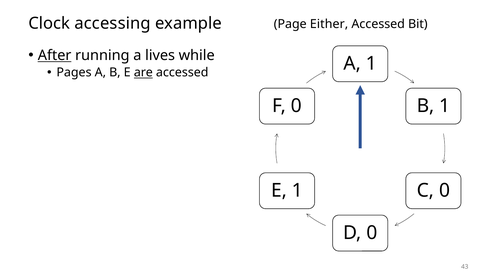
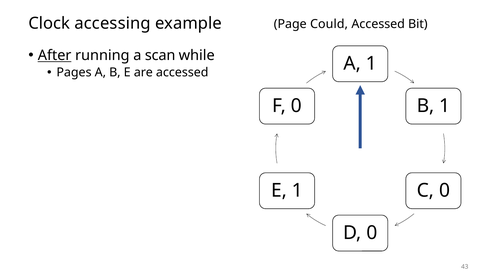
Either: Either -> Could (329, 24)
lives: lives -> scan (160, 55)
are underline: present -> none (143, 72)
